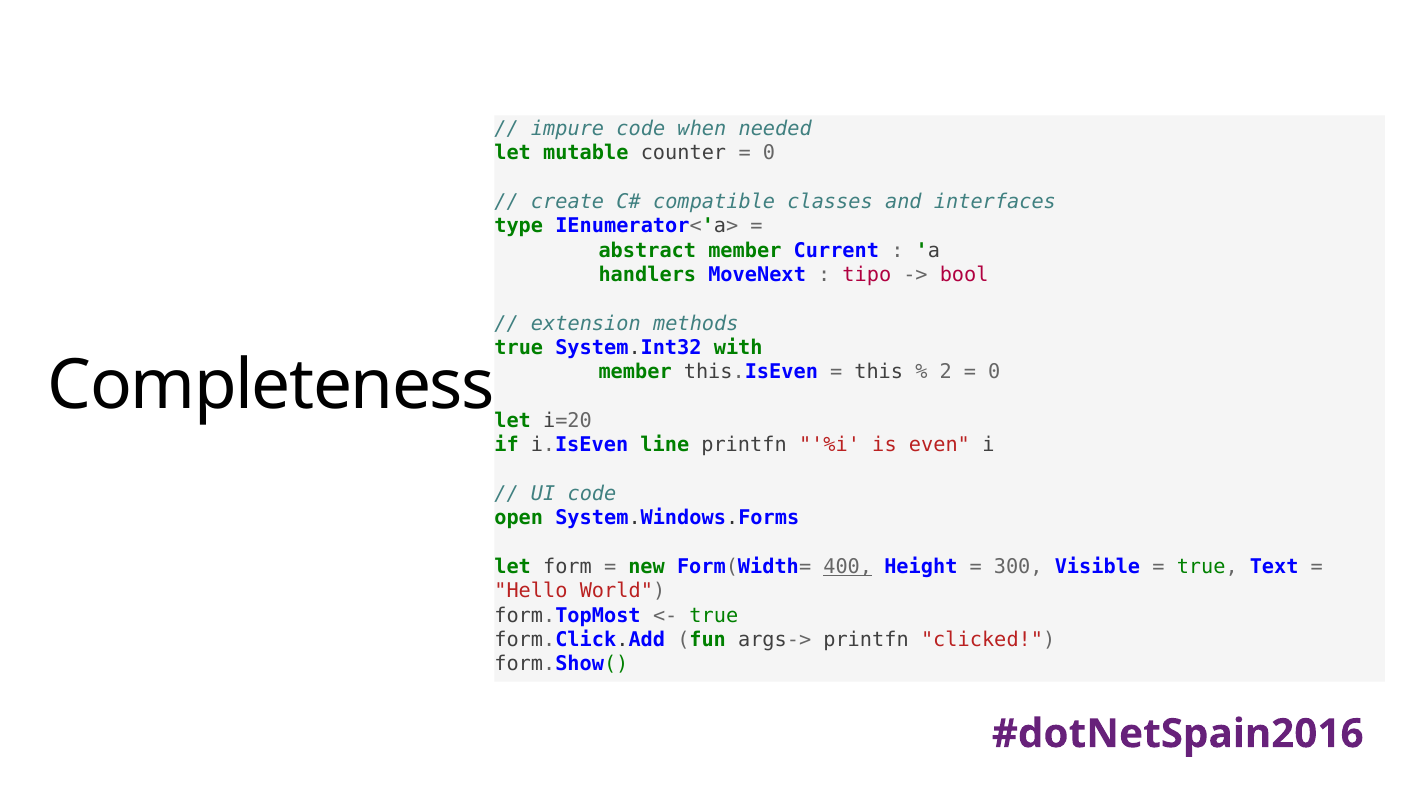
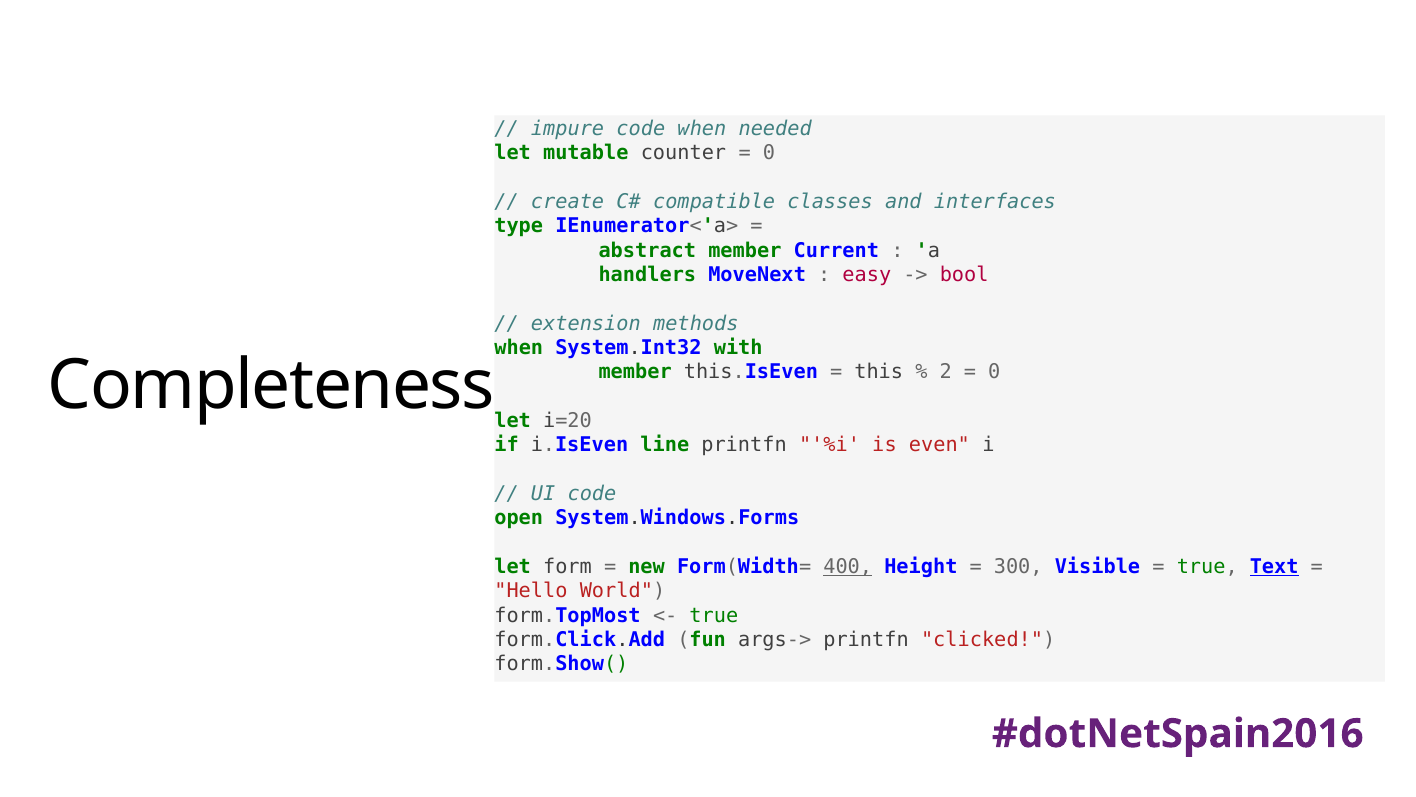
tipo: tipo -> easy (867, 275)
true: true -> when (519, 348)
Text underline: none -> present (1274, 566)
